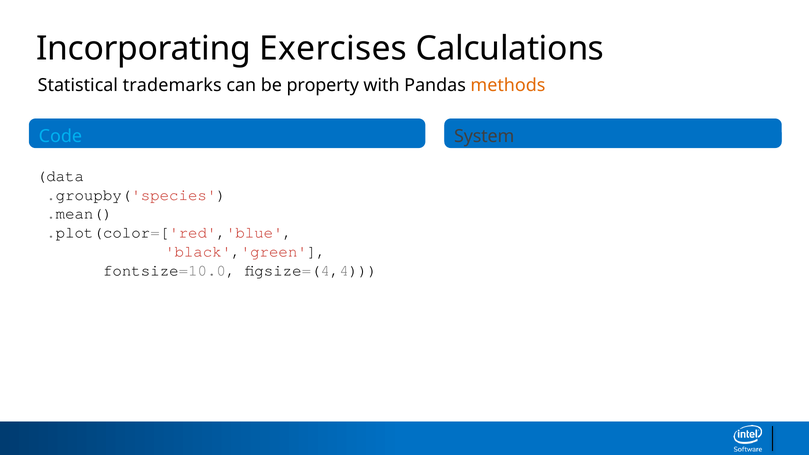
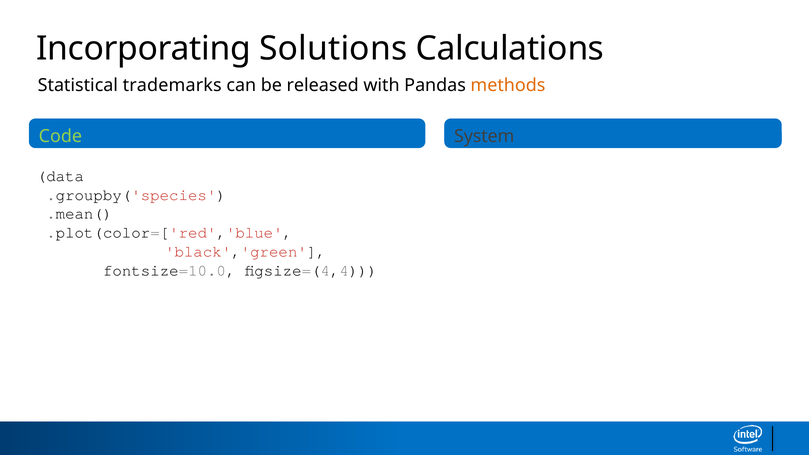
Exercises: Exercises -> Solutions (333, 49)
property: property -> released (323, 85)
Code colour: light blue -> light green (60, 136)
